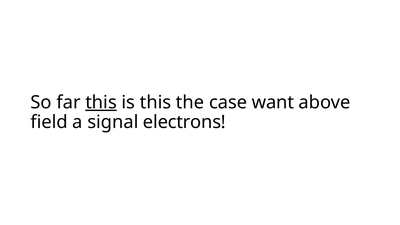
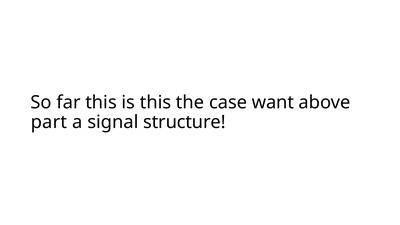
this underline: present -> none (101, 102)
field: field -> part (49, 122)
electrons: electrons -> structure (184, 122)
